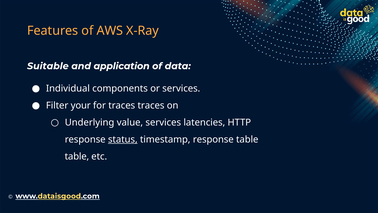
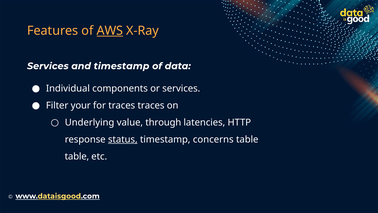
AWS underline: none -> present (110, 31)
Suitable: Suitable -> Services (48, 66)
and application: application -> timestamp (122, 66)
value services: services -> through (163, 122)
timestamp response: response -> concerns (213, 139)
